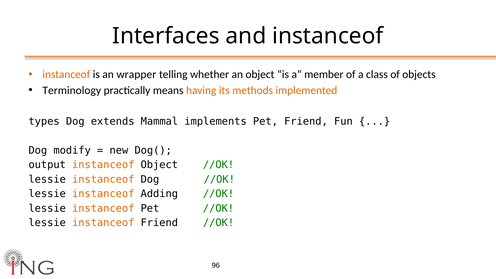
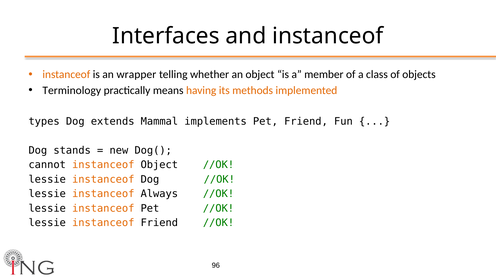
modify: modify -> stands (72, 150)
output: output -> cannot (47, 165)
Adding: Adding -> Always (159, 194)
